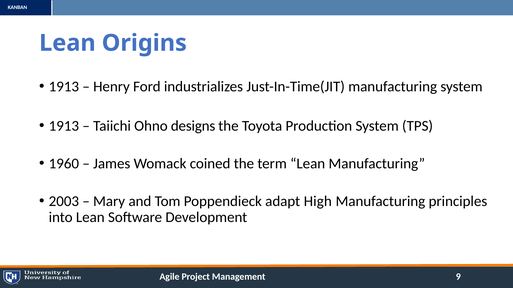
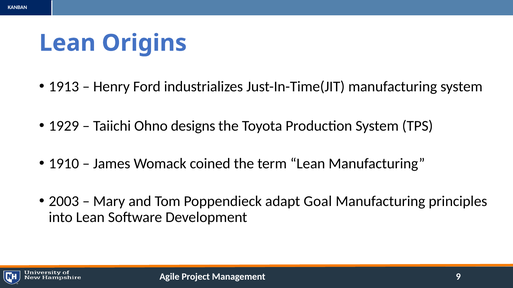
1913: 1913 -> 1929 (64, 126)
1960: 1960 -> 1910 (64, 164)
High: High -> Goal (318, 202)
